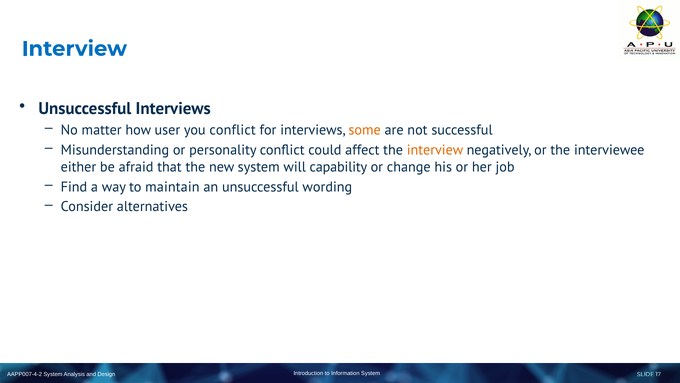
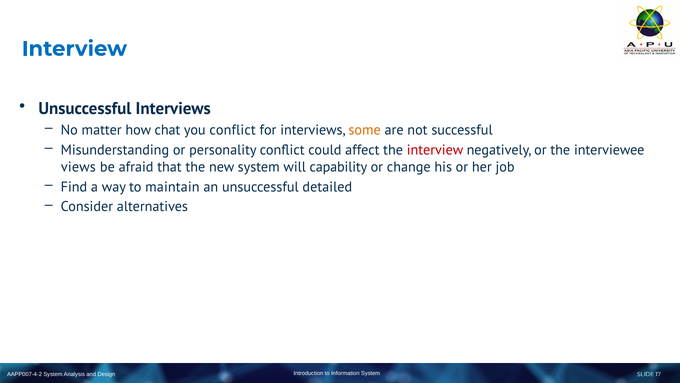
user: user -> chat (167, 130)
interview colour: orange -> red (435, 150)
either: either -> views (78, 167)
wording: wording -> detailed (327, 187)
